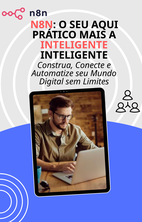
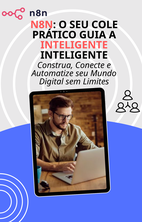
AQUI: AQUI -> COLE (105, 25)
MAIS: MAIS -> GUIA (93, 35)
